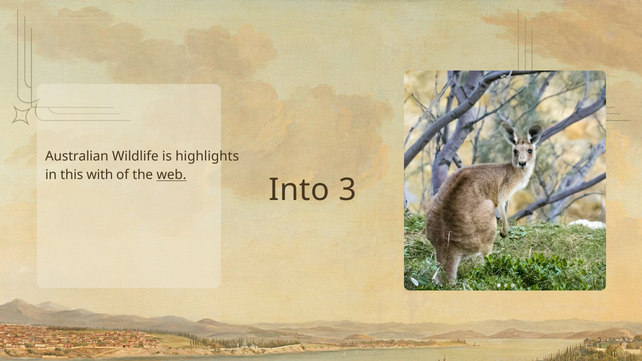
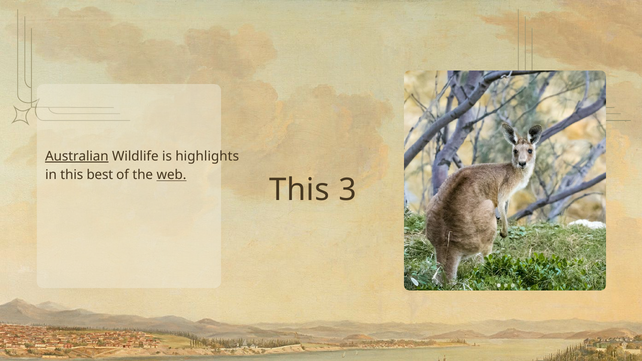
Australian underline: none -> present (77, 156)
with: with -> best (100, 175)
Into: Into -> This (299, 190)
